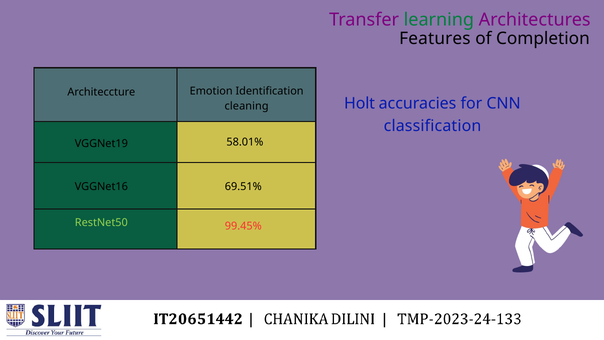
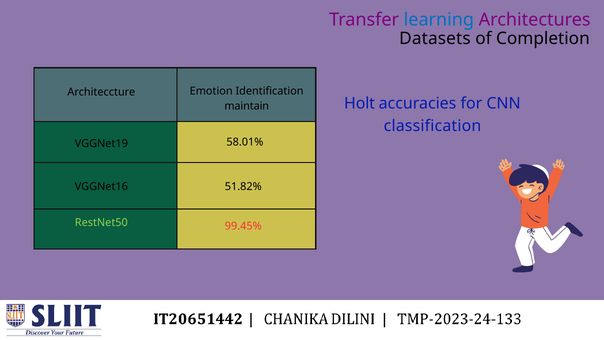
learning colour: green -> blue (439, 20)
Features: Features -> Datasets (435, 38)
cleaning: cleaning -> maintain (247, 106)
69.51%: 69.51% -> 51.82% (243, 186)
